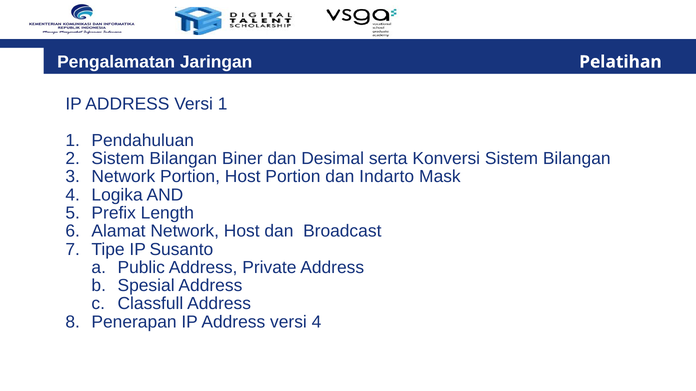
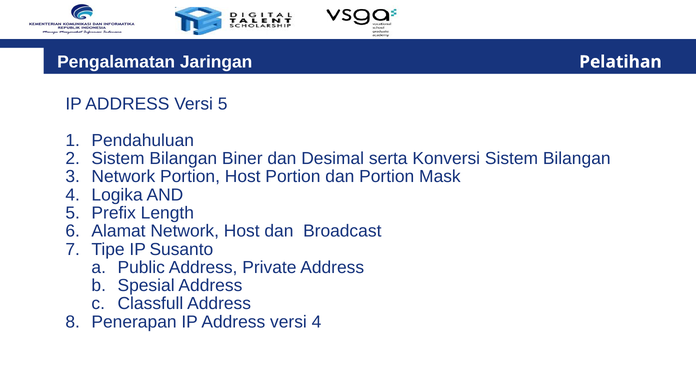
Versi 1: 1 -> 5 (223, 104)
dan Indarto: Indarto -> Portion (387, 177)
